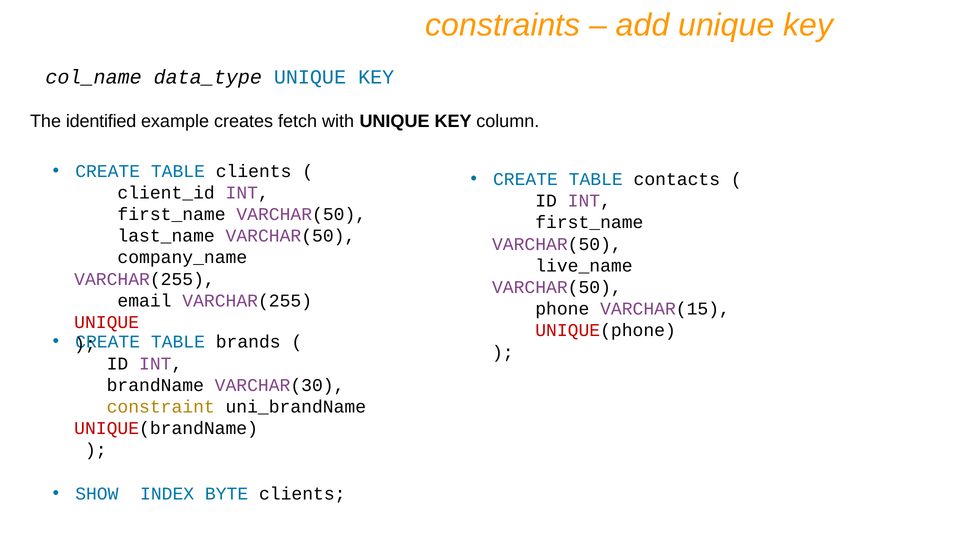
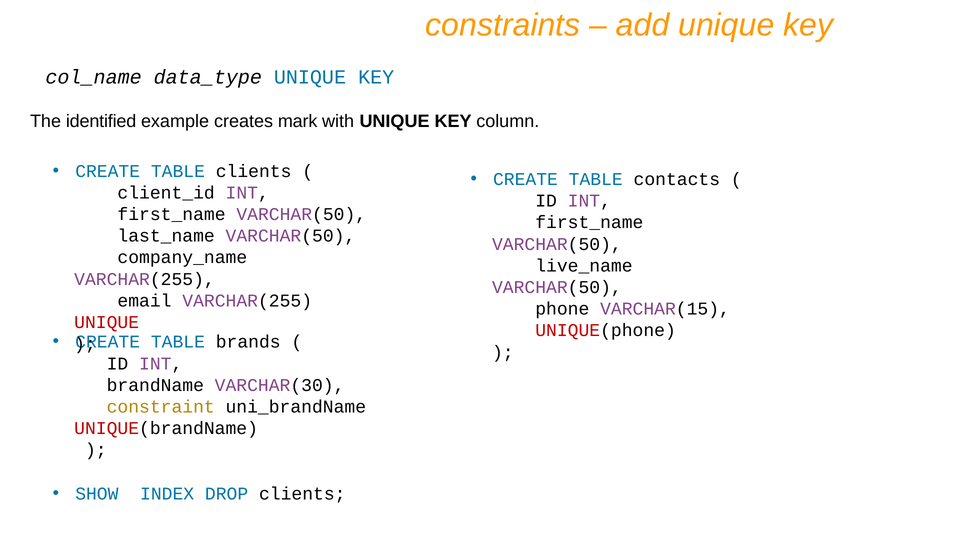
fetch: fetch -> mark (298, 121)
BYTE: BYTE -> DROP (227, 494)
